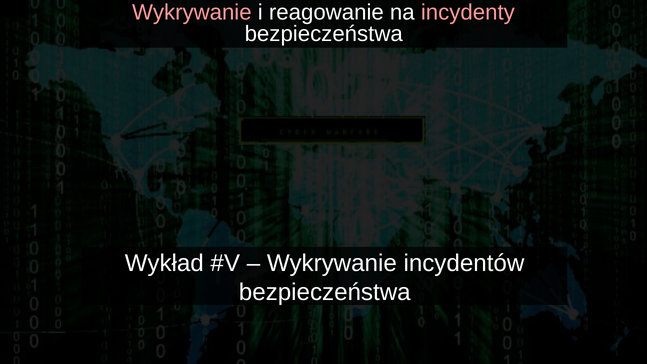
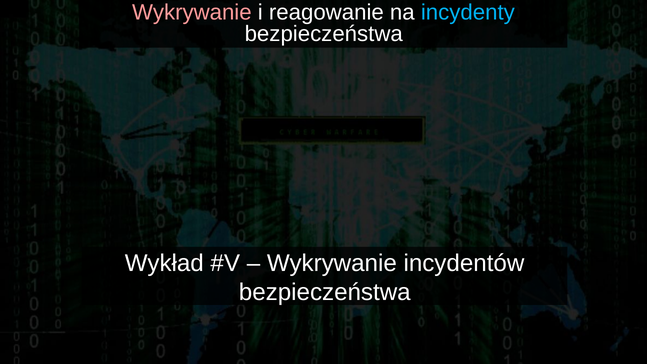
incydenty colour: pink -> light blue (468, 12)
